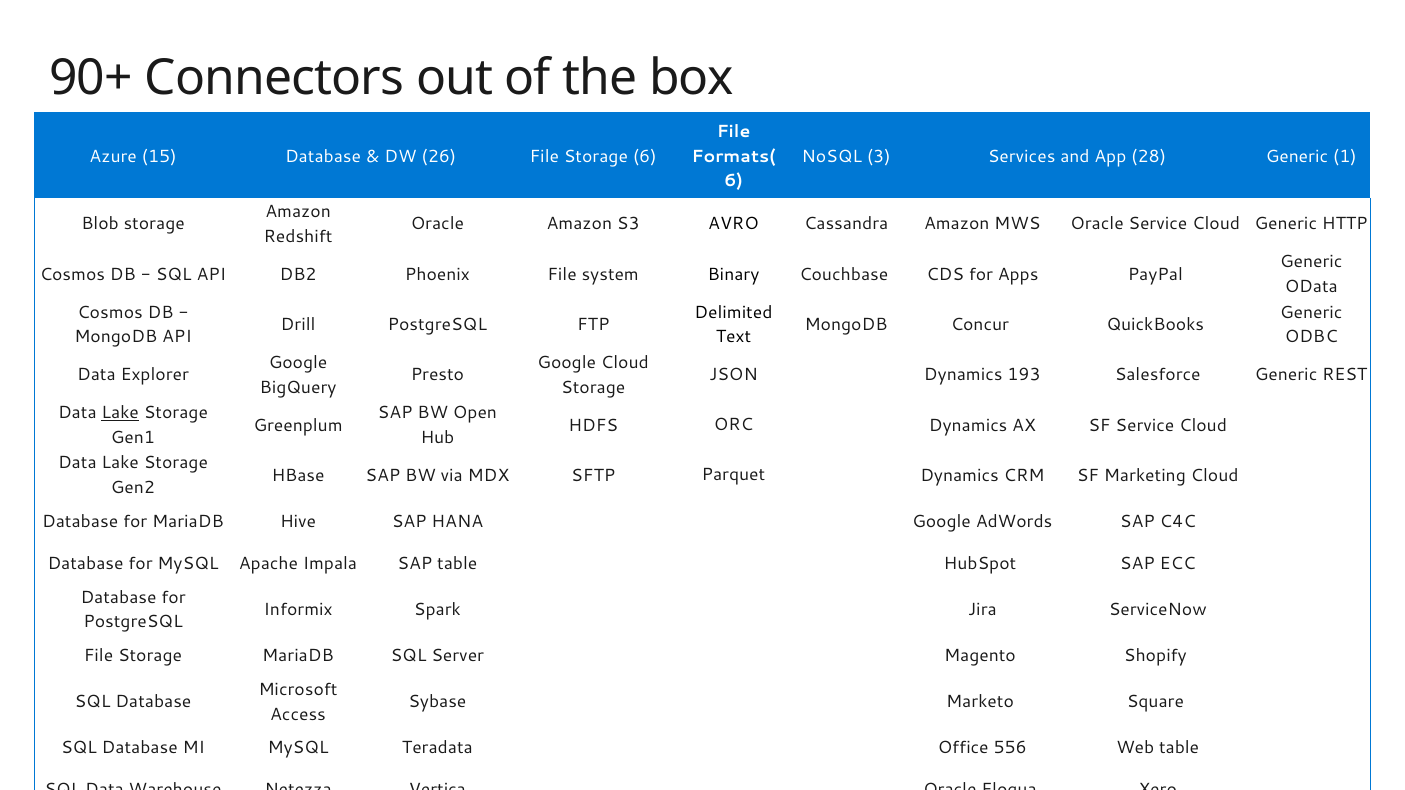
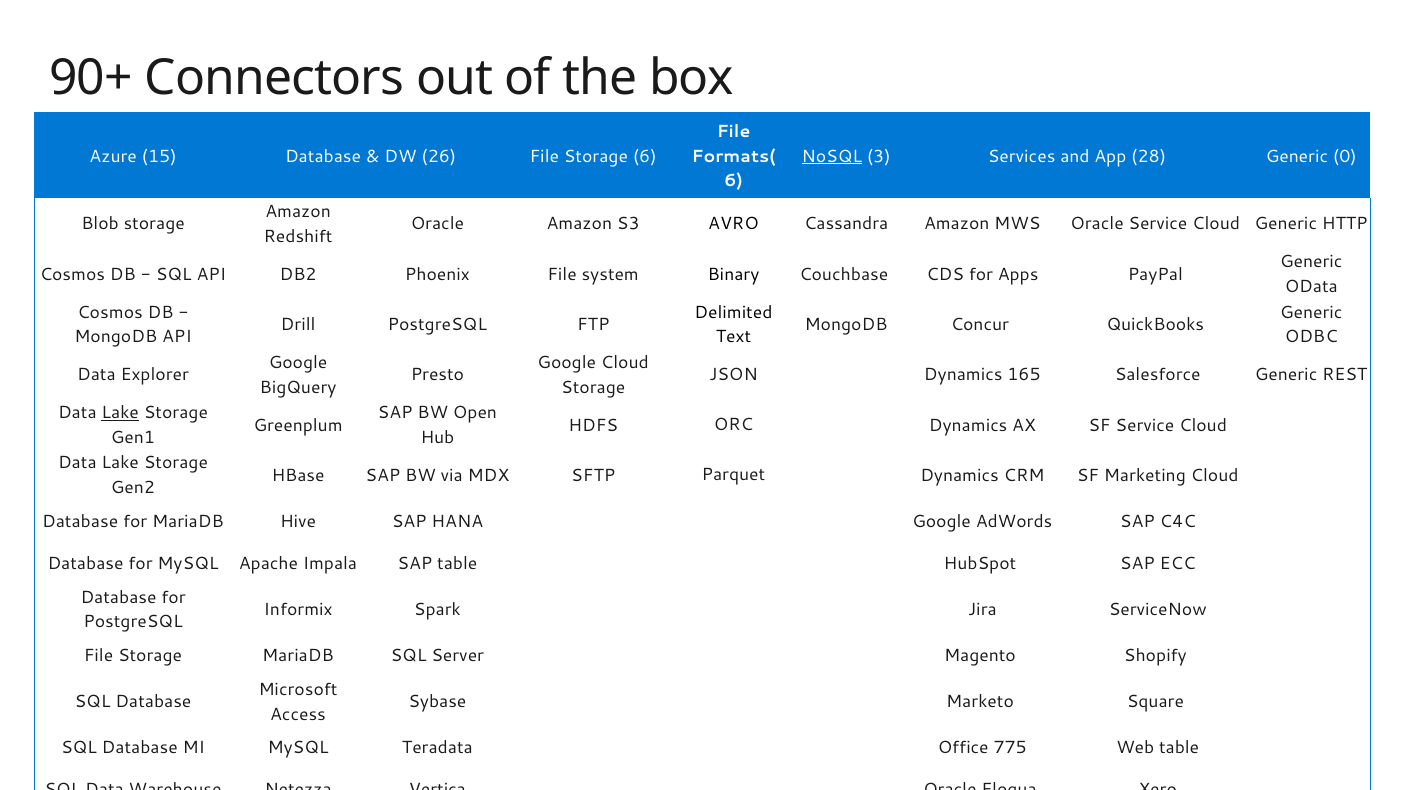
NoSQL underline: none -> present (832, 156)
1: 1 -> 0 (1345, 156)
193: 193 -> 165 (1024, 375)
556: 556 -> 775 (1010, 748)
